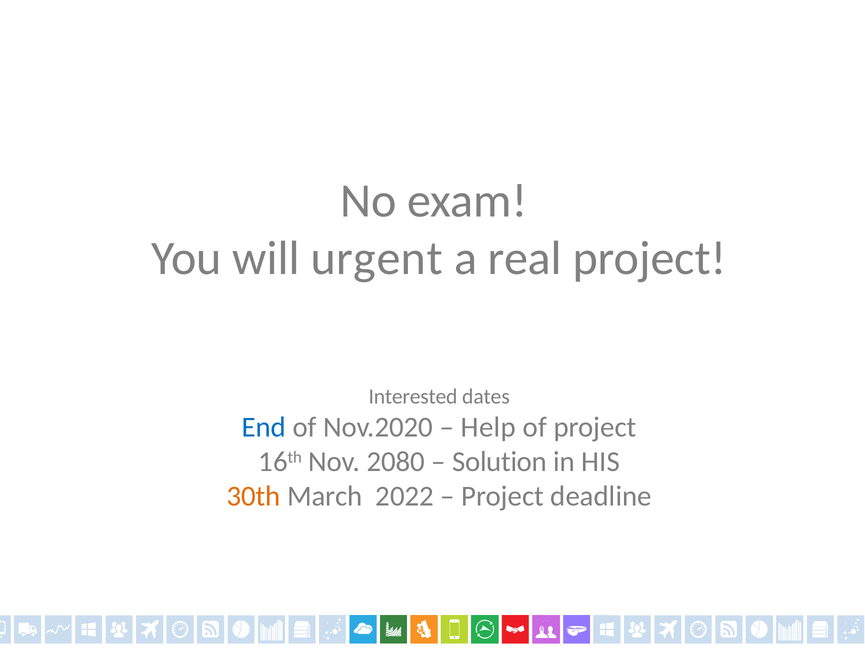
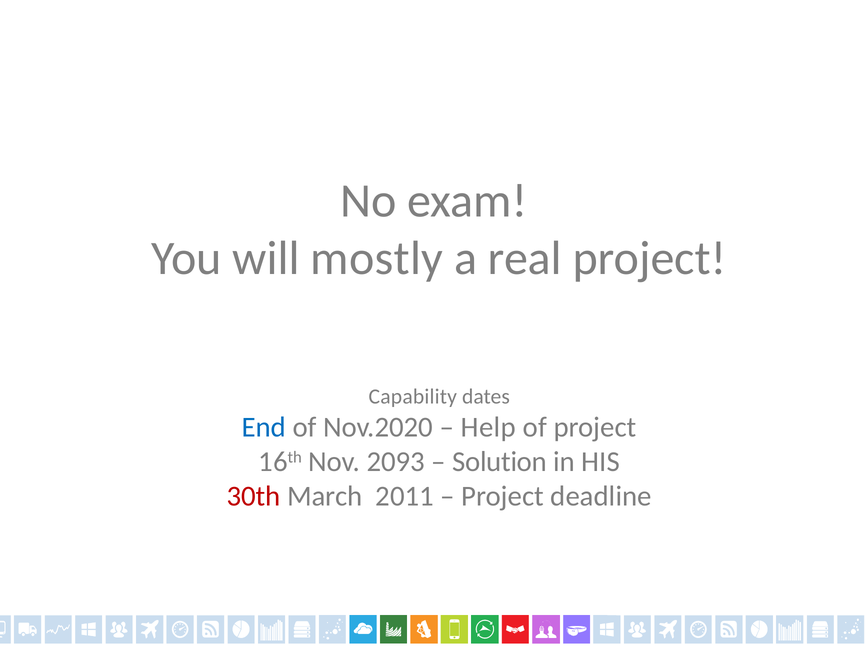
urgent: urgent -> mostly (377, 258)
Interested: Interested -> Capability (413, 396)
2080: 2080 -> 2093 (396, 462)
30th colour: orange -> red (254, 496)
2022: 2022 -> 2011 (405, 496)
